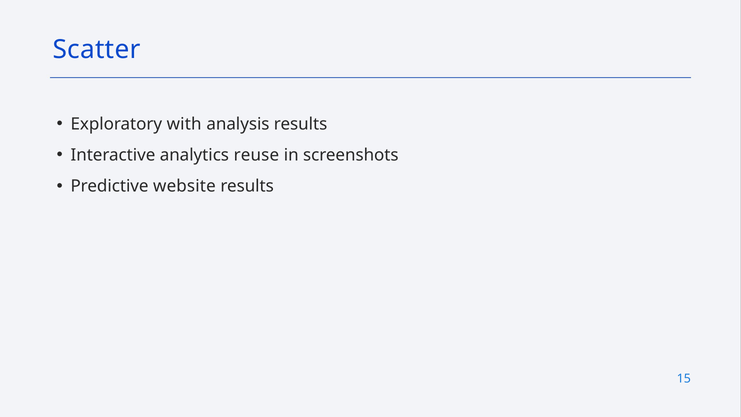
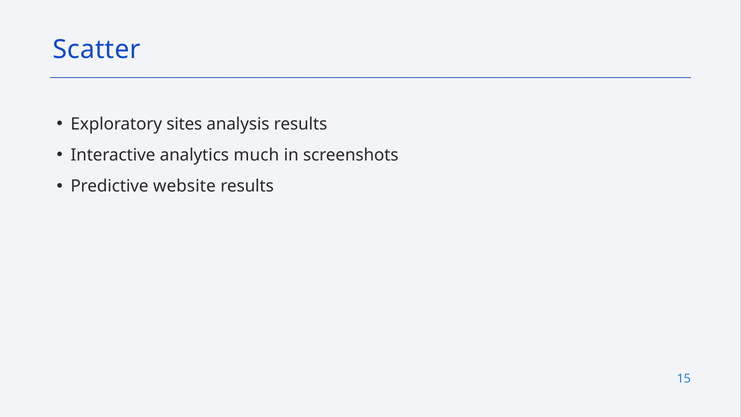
with: with -> sites (184, 124)
reuse: reuse -> much (256, 155)
